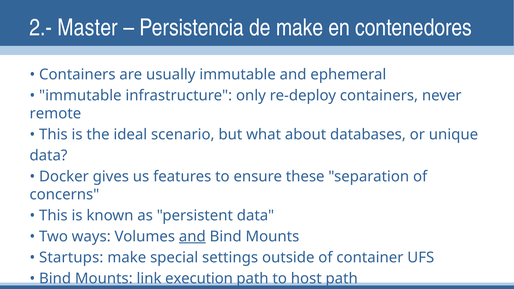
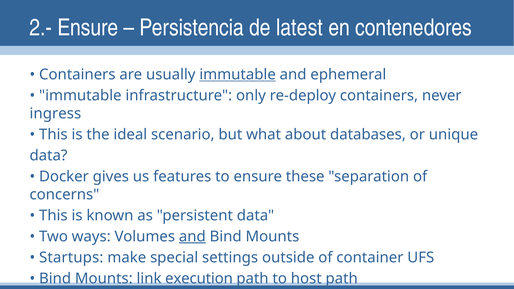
2.- Master: Master -> Ensure (88, 28)
de make: make -> latest (299, 28)
immutable underline: none -> present (238, 75)
remote: remote -> ingress (55, 114)
